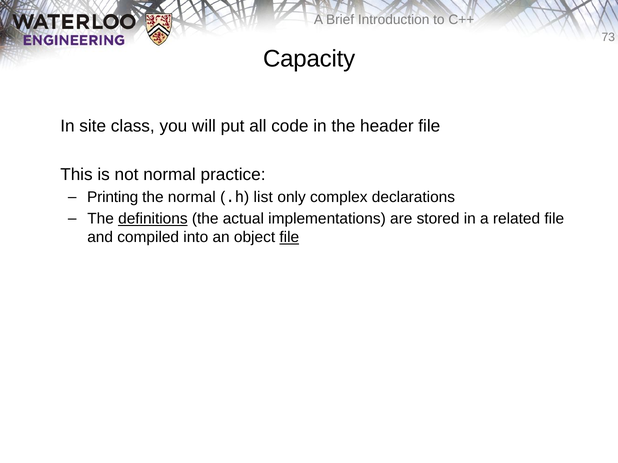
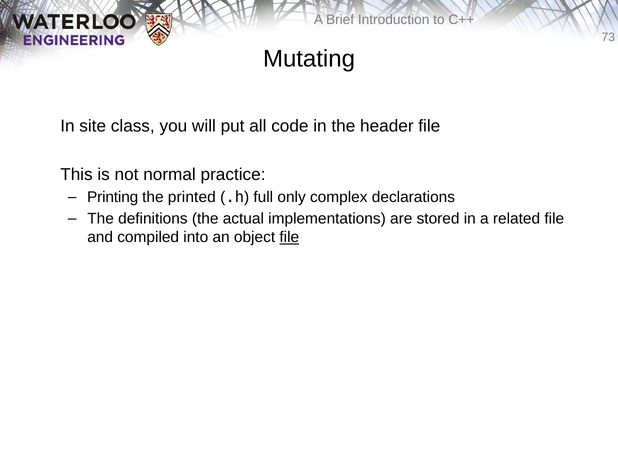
Capacity: Capacity -> Mutating (309, 59)
the normal: normal -> printed (192, 197)
list: list -> full (263, 197)
definitions underline: present -> none (153, 219)
